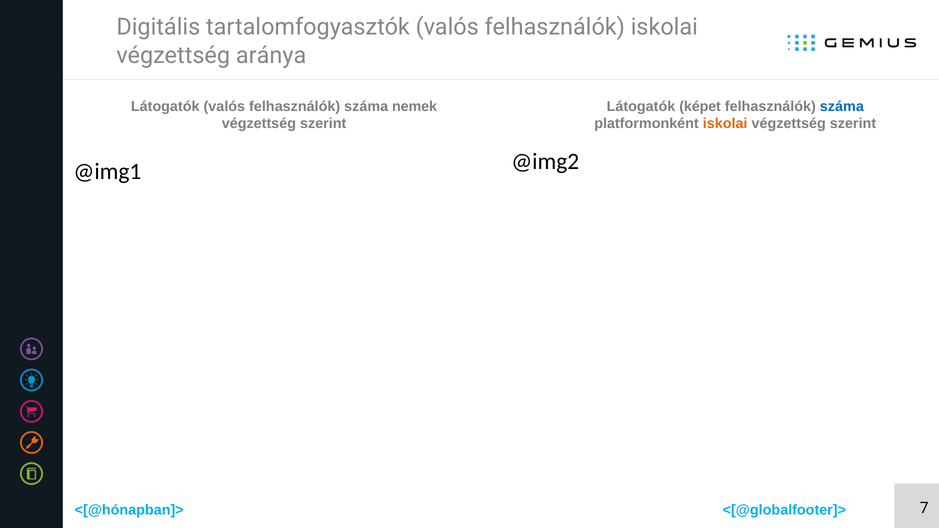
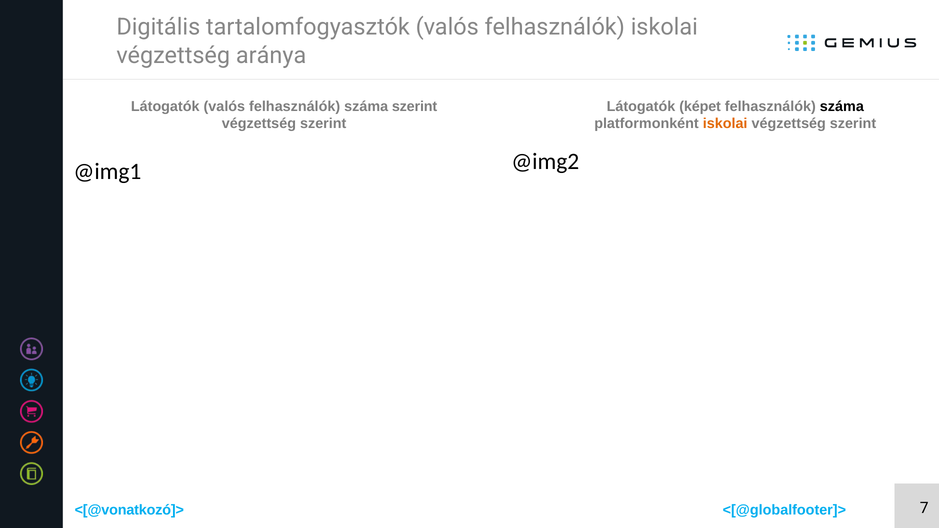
száma nemek: nemek -> szerint (415, 107)
száma colour: blue -> black (842, 107)
<[@hónapban]>: <[@hónapban]> -> <[@vonatkozó]> (129, 510)
